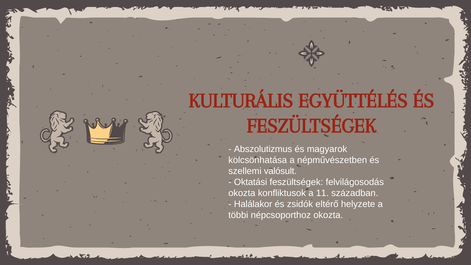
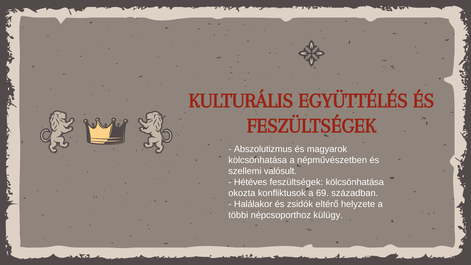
Oktatási: Oktatási -> Hétéves (251, 182)
feszültségek felvilágosodás: felvilágosodás -> kölcsönhatása (355, 182)
11: 11 -> 69 (322, 193)
népcsoporthoz okozta: okozta -> külügy (328, 215)
